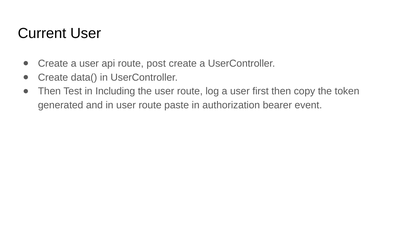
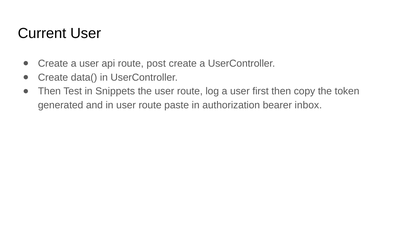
Including: Including -> Snippets (115, 91)
event: event -> inbox (308, 105)
